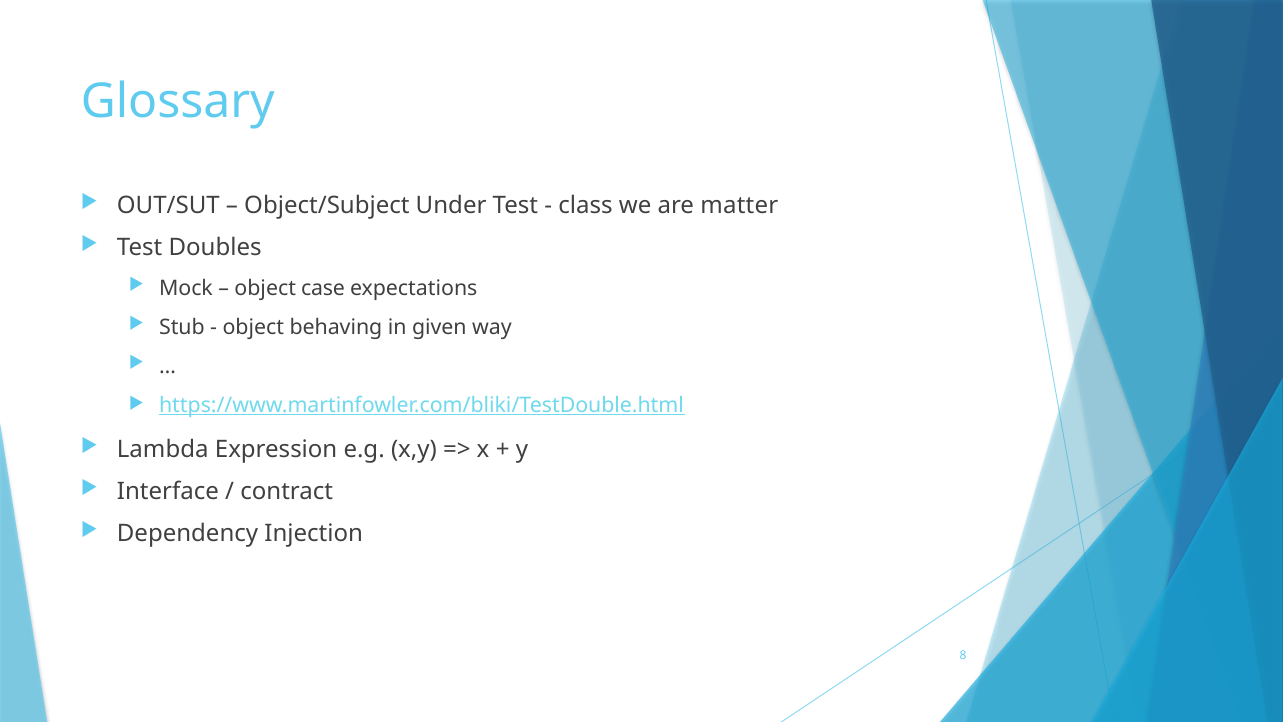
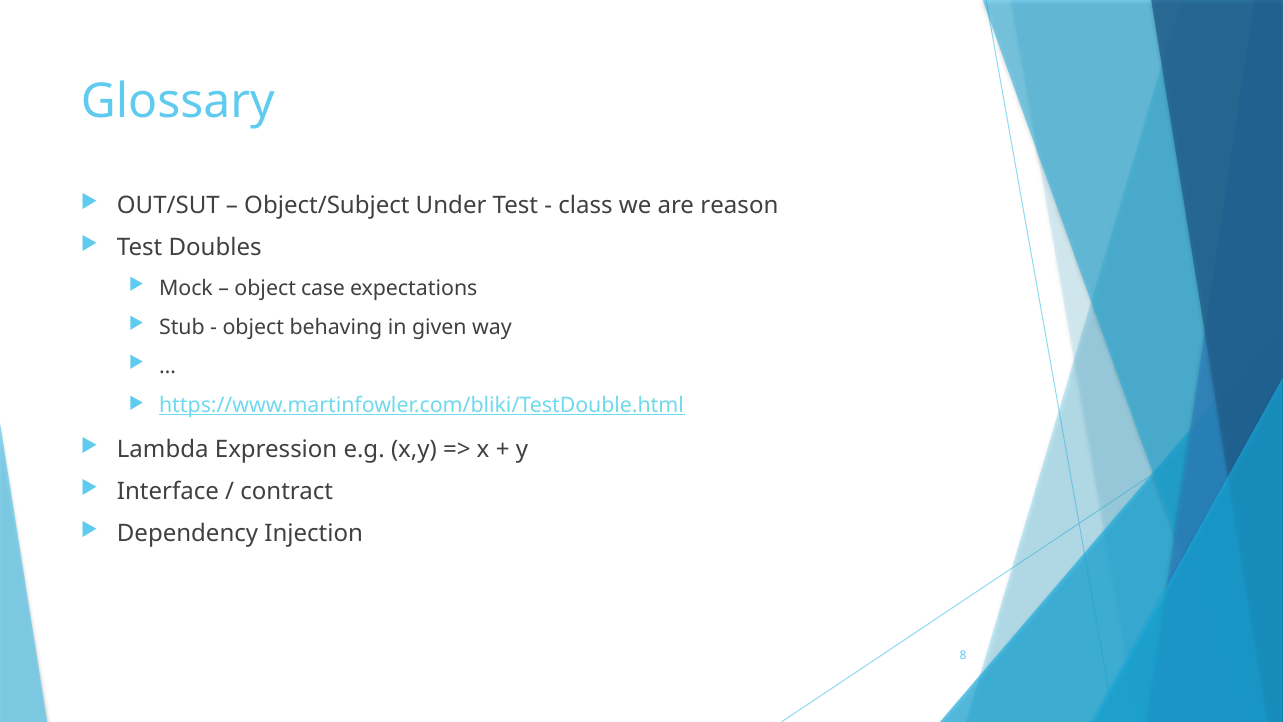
matter: matter -> reason (739, 205)
